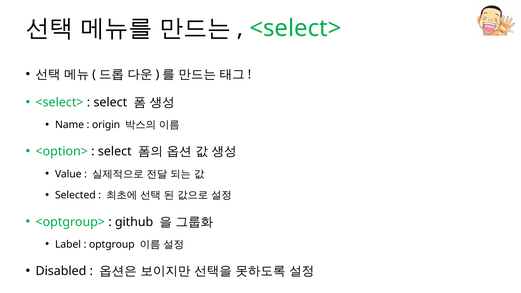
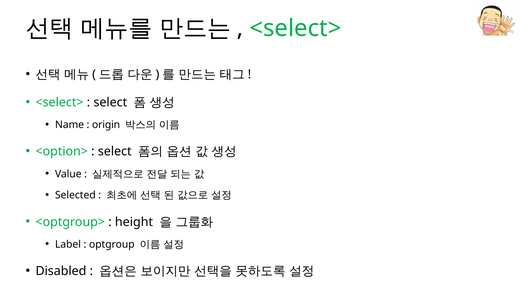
github: github -> height (134, 222)
